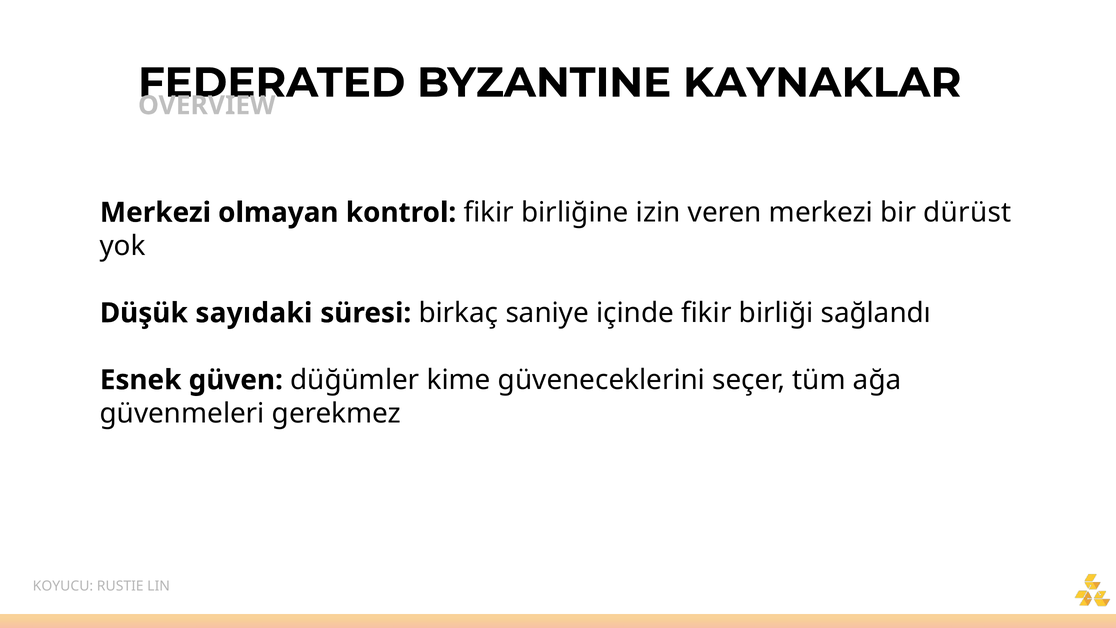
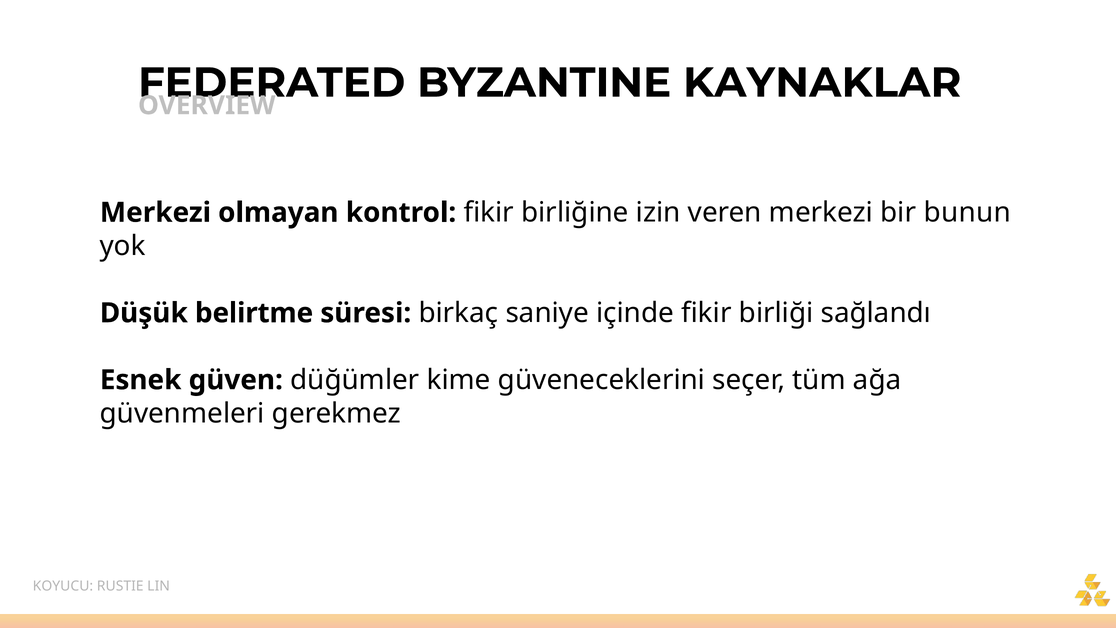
dürüst: dürüst -> bunun (967, 212)
sayıdaki: sayıdaki -> belirtme (254, 313)
